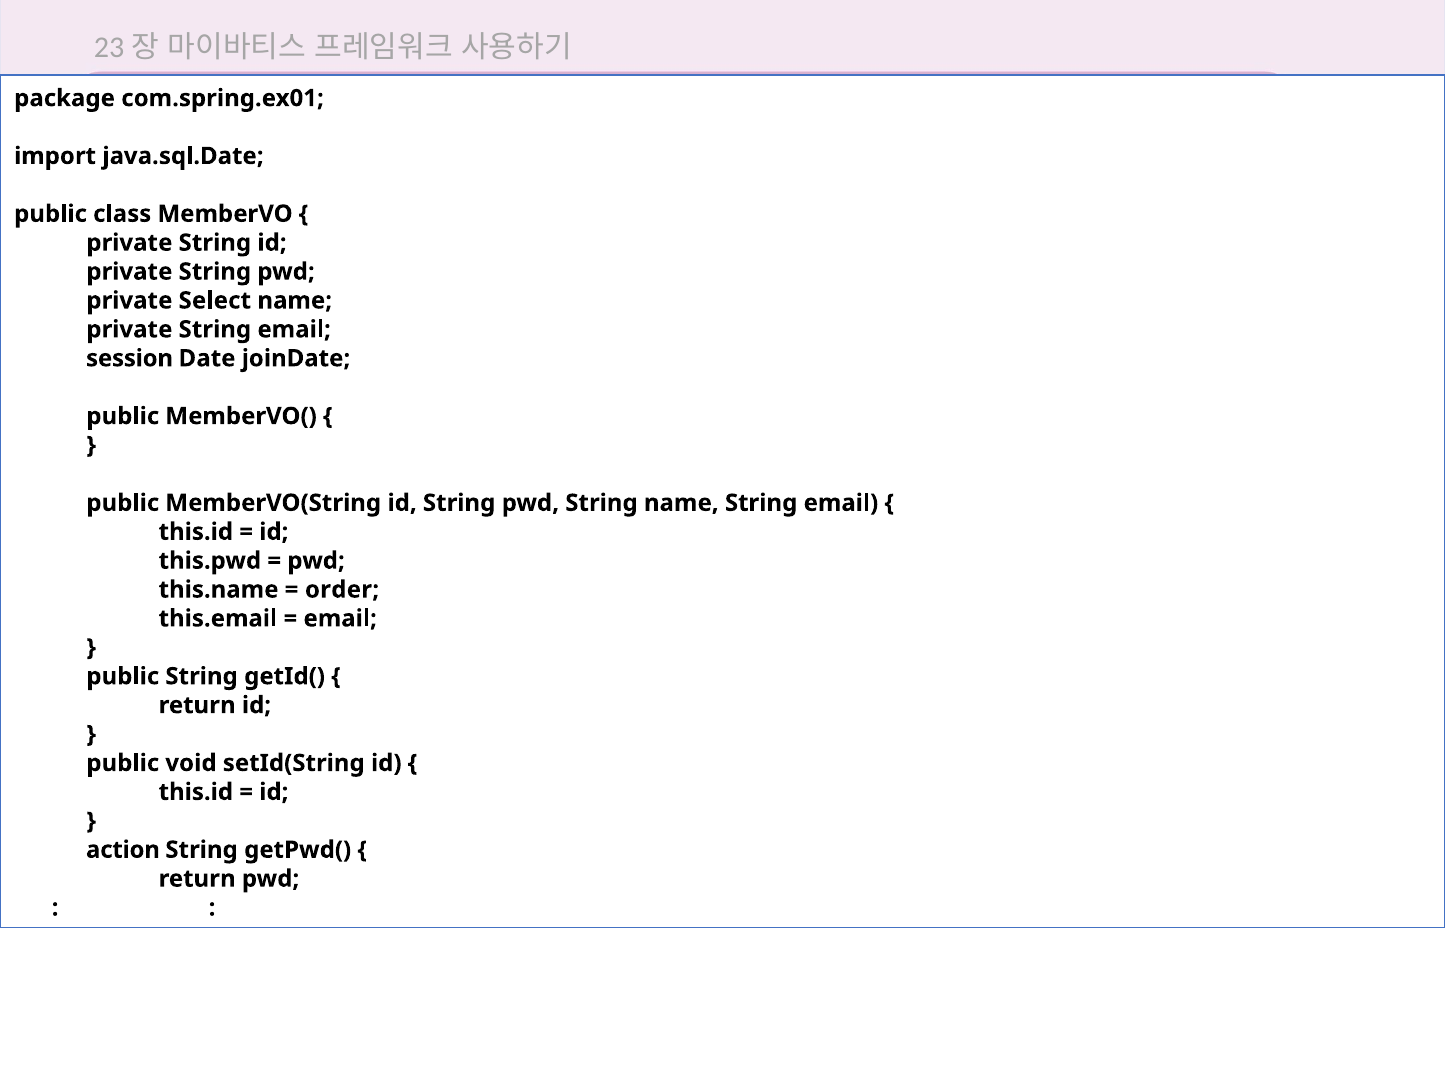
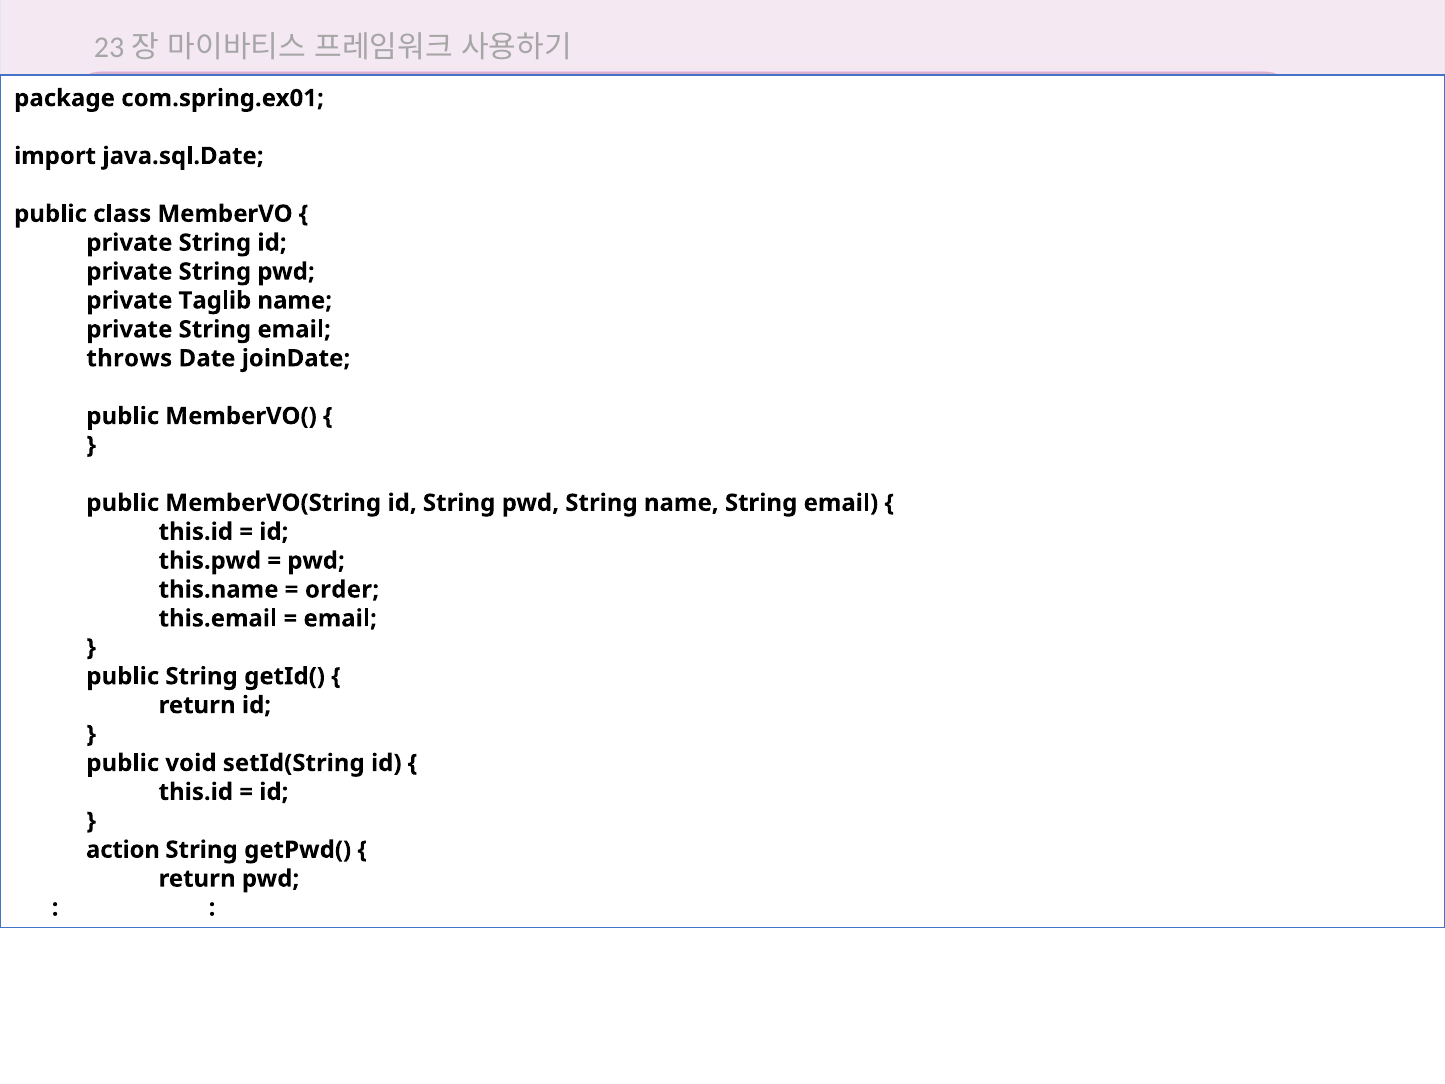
Select: Select -> Taglib (215, 301)
session: session -> throws (129, 358)
